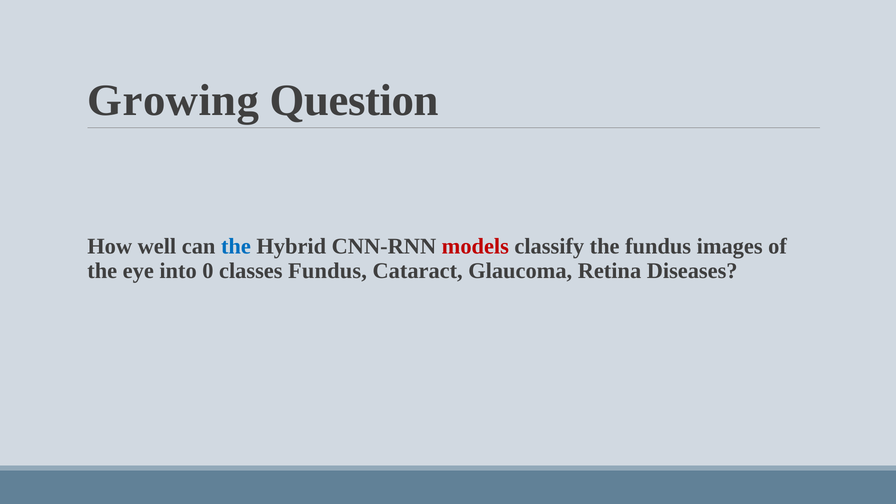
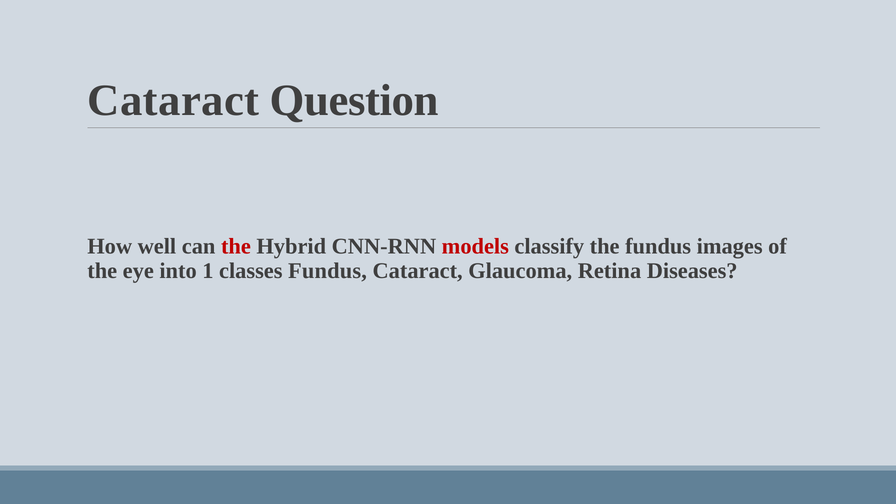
Growing: Growing -> Cataract (173, 100)
the colour: blue -> red (236, 247)
0: 0 -> 1 (208, 271)
